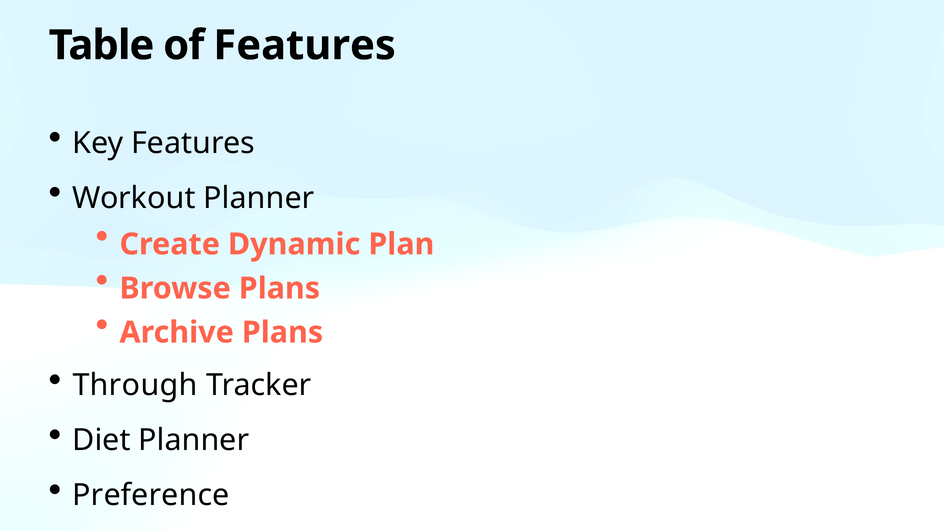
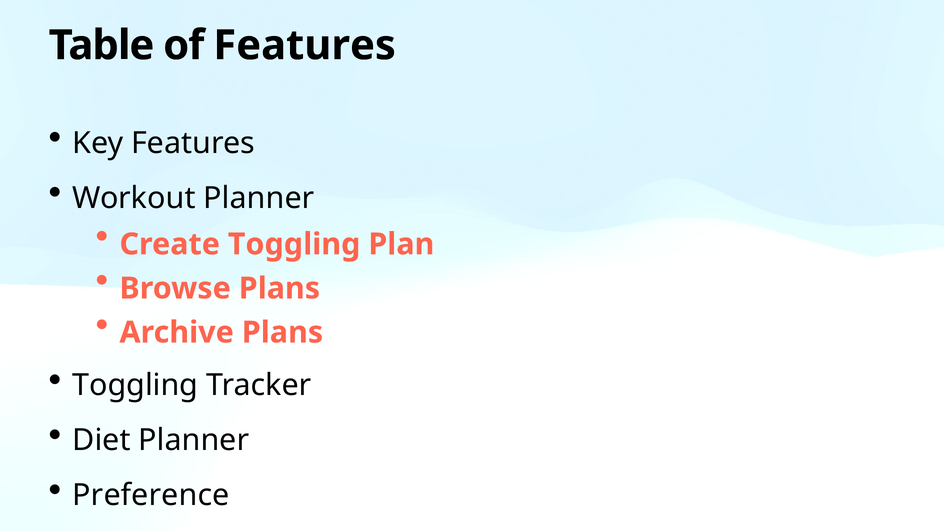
Create Dynamic: Dynamic -> Toggling (294, 244)
Through: Through -> Toggling (135, 385)
